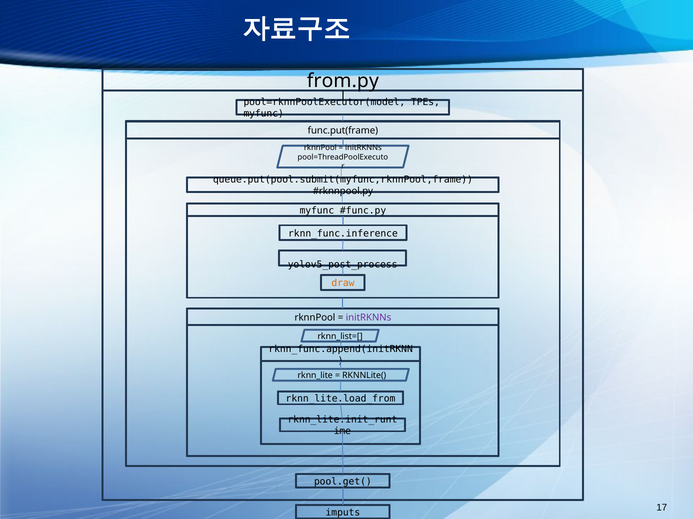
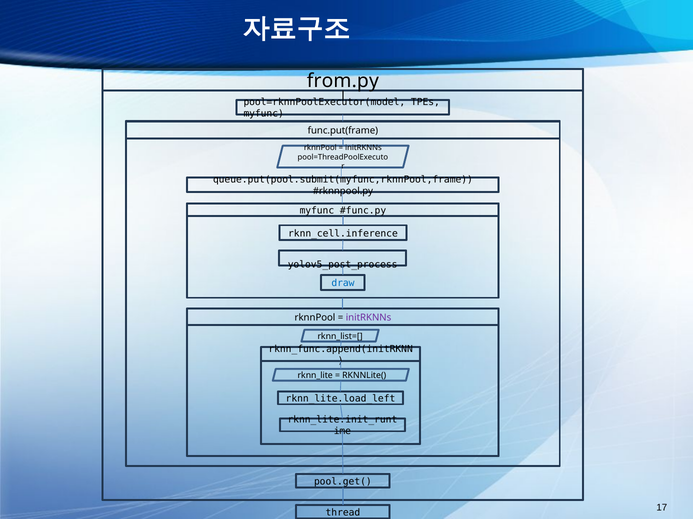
rknn_func.inference: rknn_func.inference -> rknn_cell.inference (343, 234)
draw colour: orange -> blue (343, 283)
rknn_lite.load_from: rknn_lite.load_from -> rknn_lite.load_left (340, 399)
imputs: imputs -> thread (343, 513)
